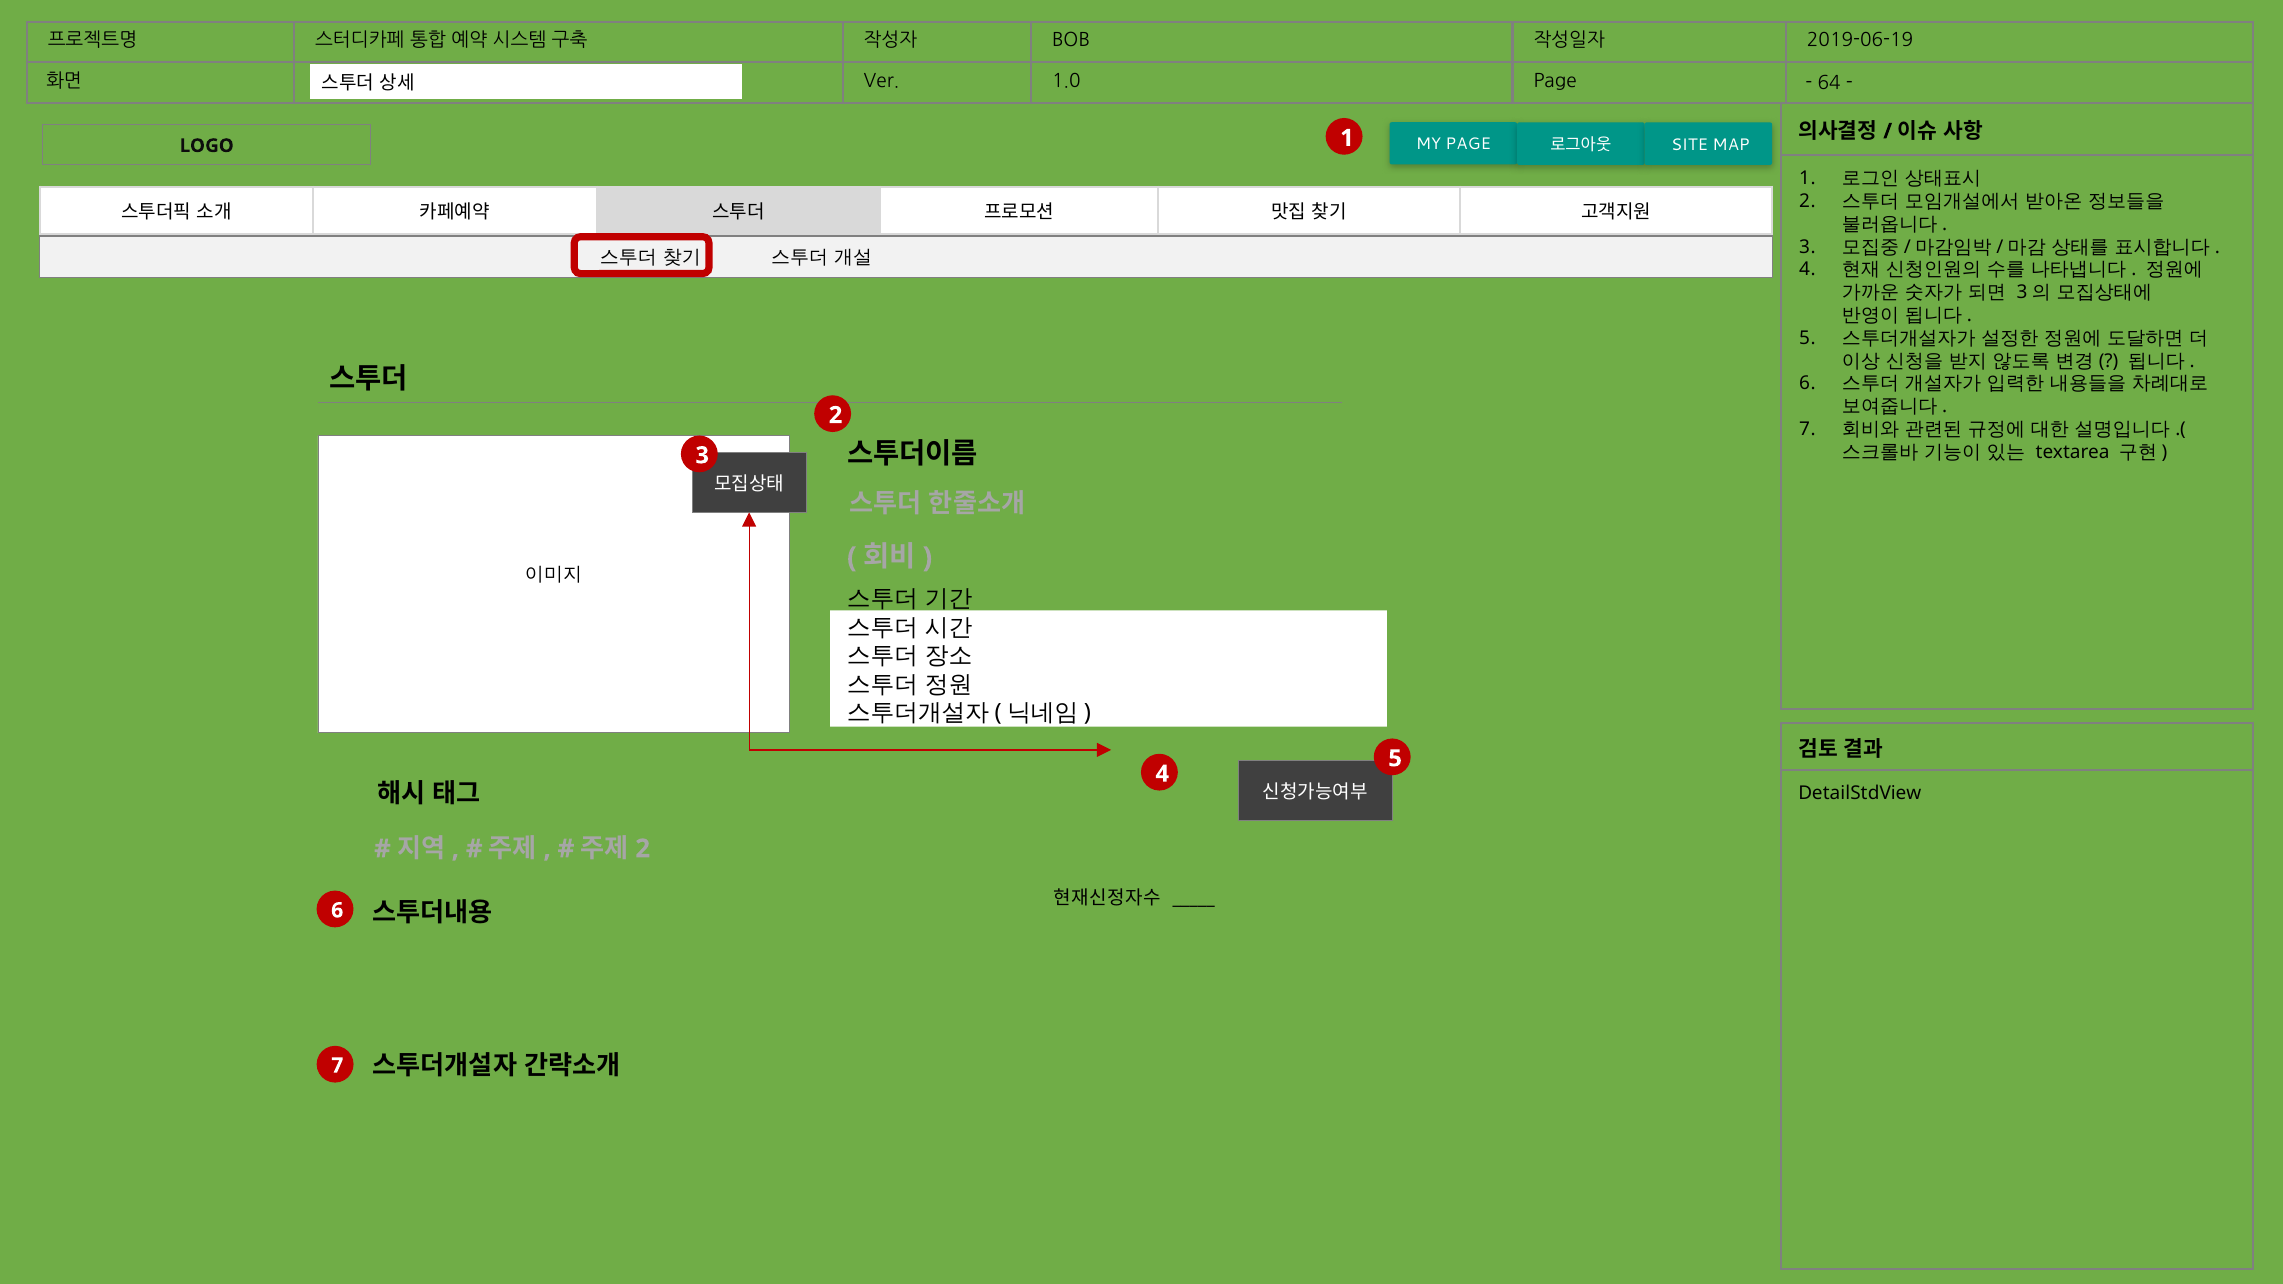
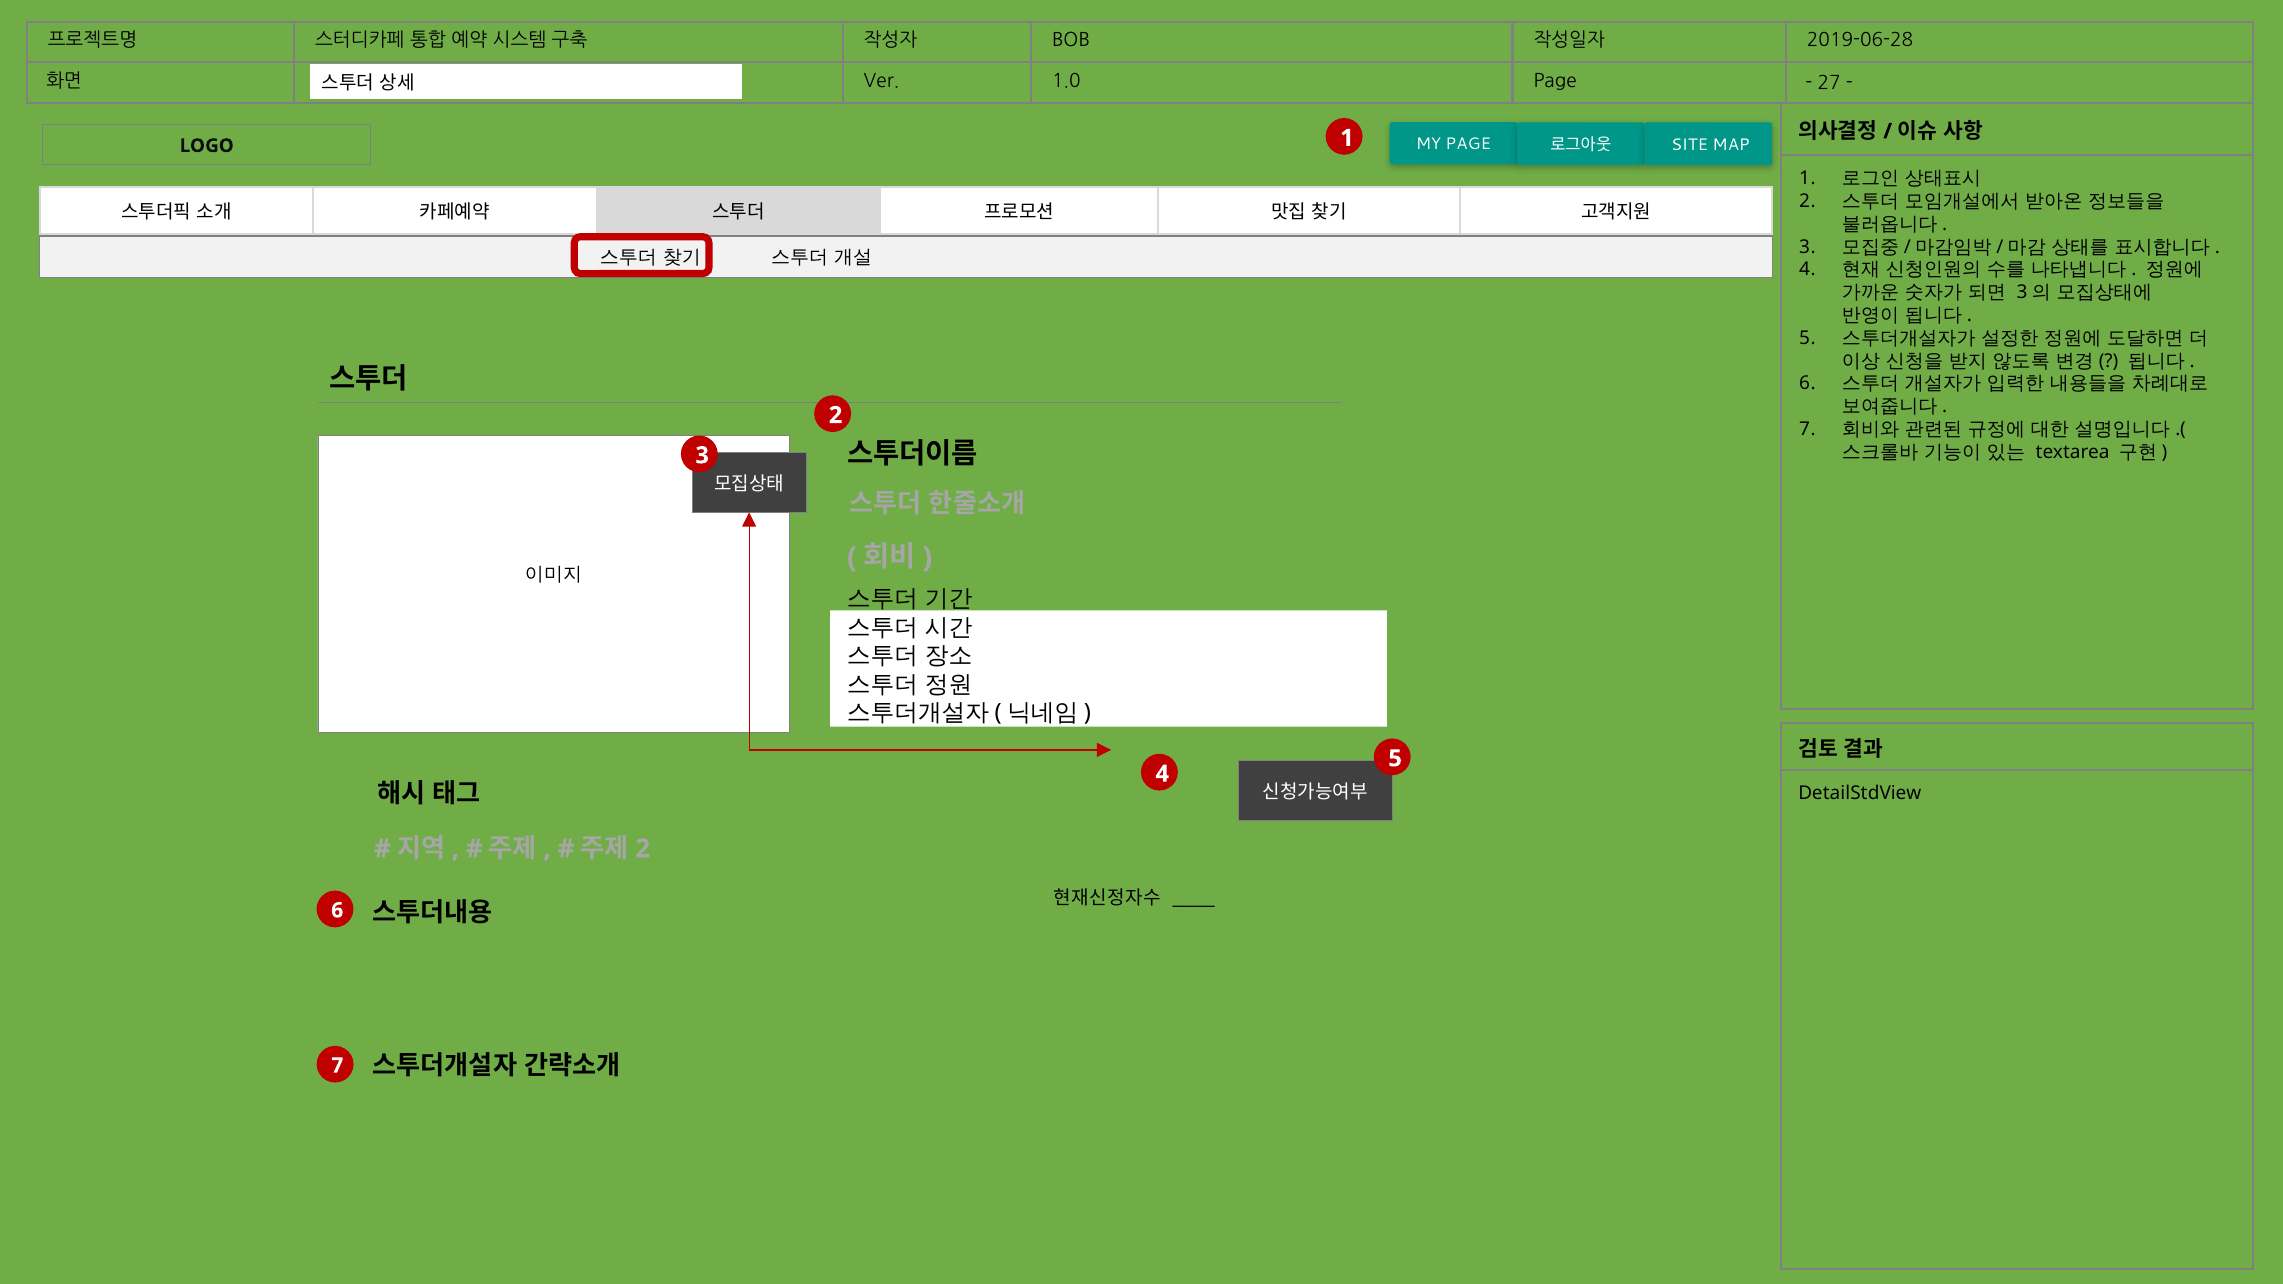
2019-06-19: 2019-06-19 -> 2019-06-28 (1860, 40)
64: 64 -> 27 (1829, 83)
